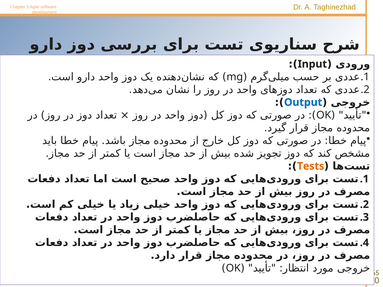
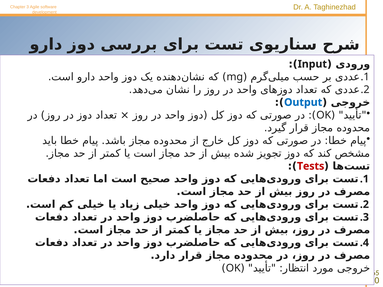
Tests colour: orange -> red (311, 166)
